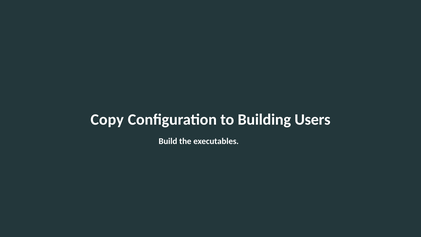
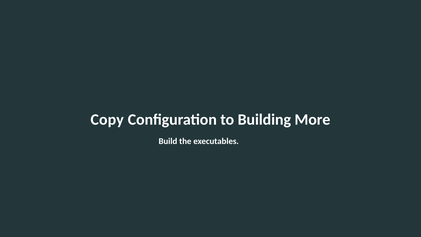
Users: Users -> More (312, 119)
